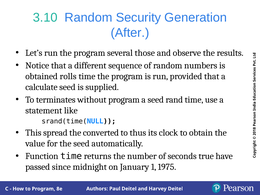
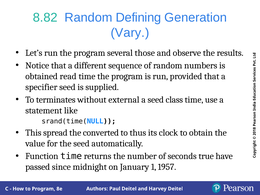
3.10: 3.10 -> 8.82 (45, 18)
Security: Security -> Defining (138, 18)
After: After -> Vary (130, 33)
rolls: rolls -> read (68, 76)
calculate: calculate -> specifier (41, 87)
without program: program -> external (124, 100)
rand: rand -> class (174, 100)
1975: 1975 -> 1957 (167, 167)
